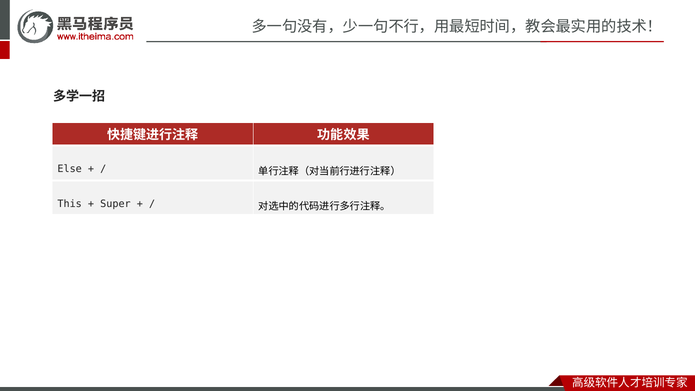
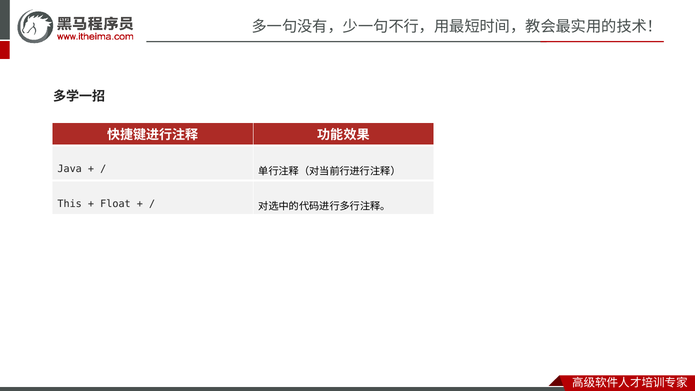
Else: Else -> Java (70, 169)
Super: Super -> Float (115, 204)
